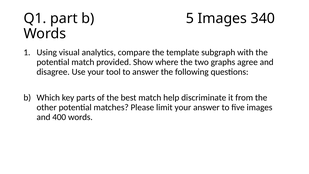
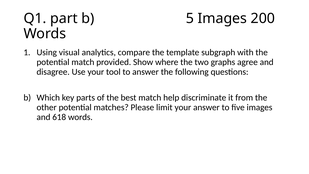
340: 340 -> 200 (263, 18)
400: 400 -> 618 (59, 117)
